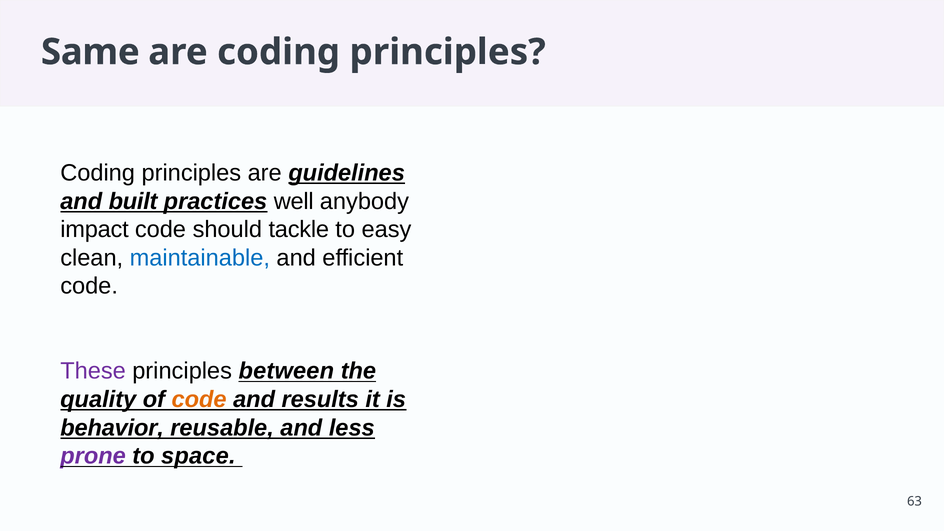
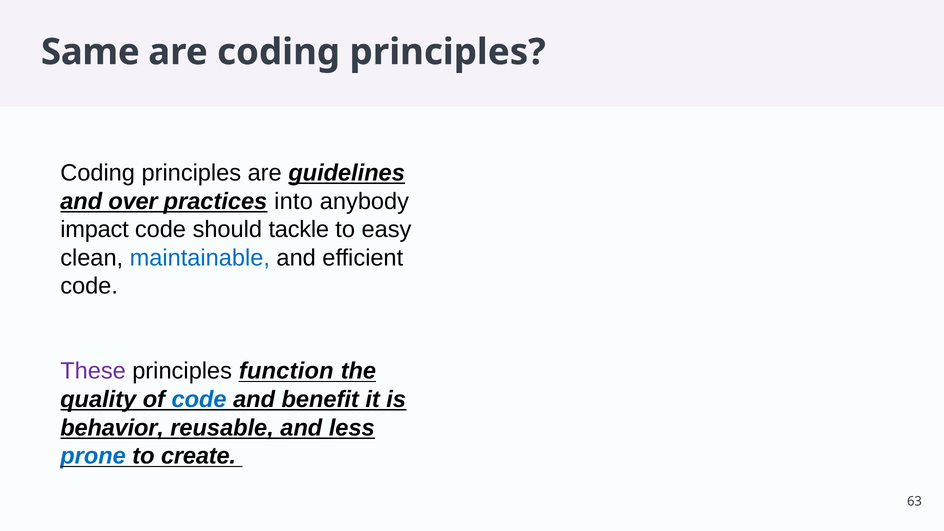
built: built -> over (133, 201)
well: well -> into (294, 201)
between: between -> function (286, 371)
code colour: orange -> blue (199, 399)
results: results -> benefit (320, 399)
prone colour: purple -> blue (93, 456)
space: space -> create (199, 456)
